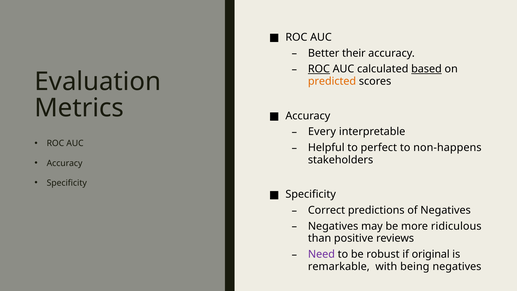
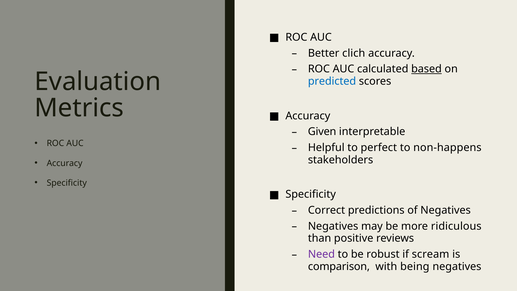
their: their -> clich (354, 53)
ROC underline: present -> none (319, 69)
predicted colour: orange -> blue (332, 81)
Every: Every -> Given (322, 132)
original: original -> scream (431, 254)
remarkable: remarkable -> comparison (339, 266)
